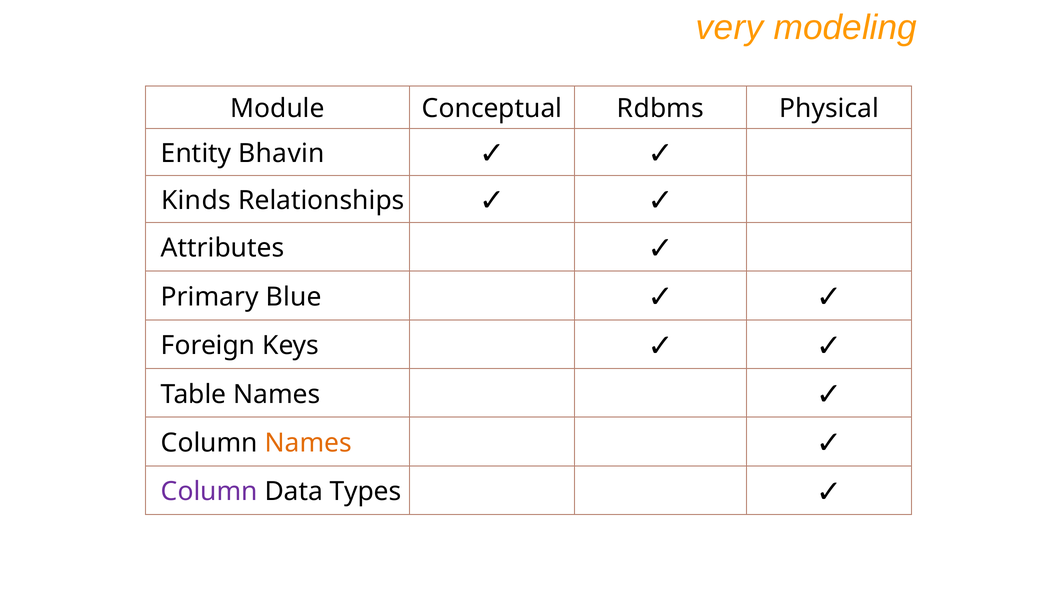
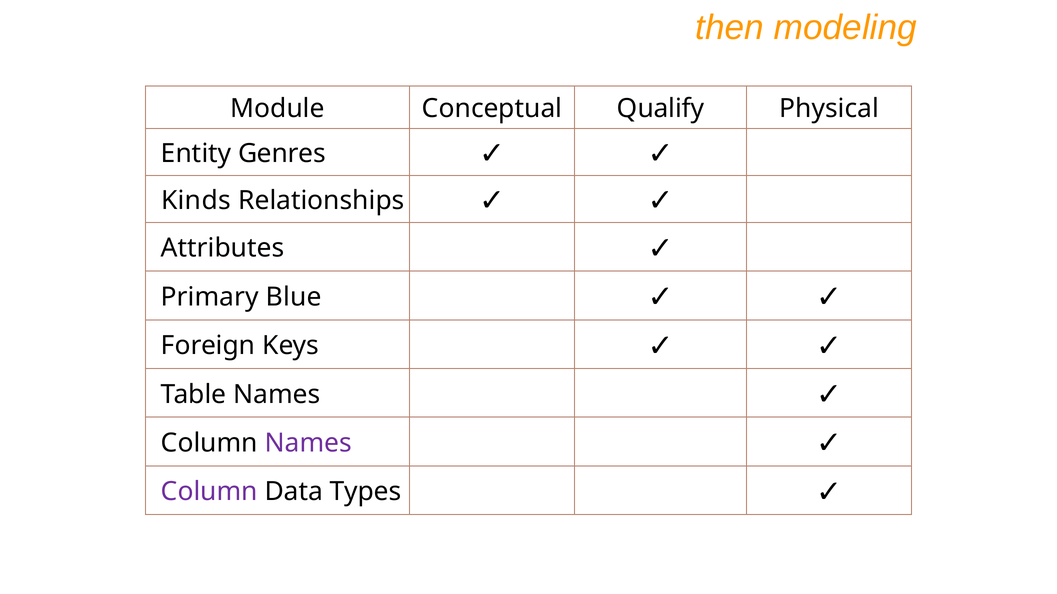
very: very -> then (730, 28)
Rdbms: Rdbms -> Qualify (661, 109)
Bhavin: Bhavin -> Genres (282, 154)
Names colour: orange -> purple (308, 443)
